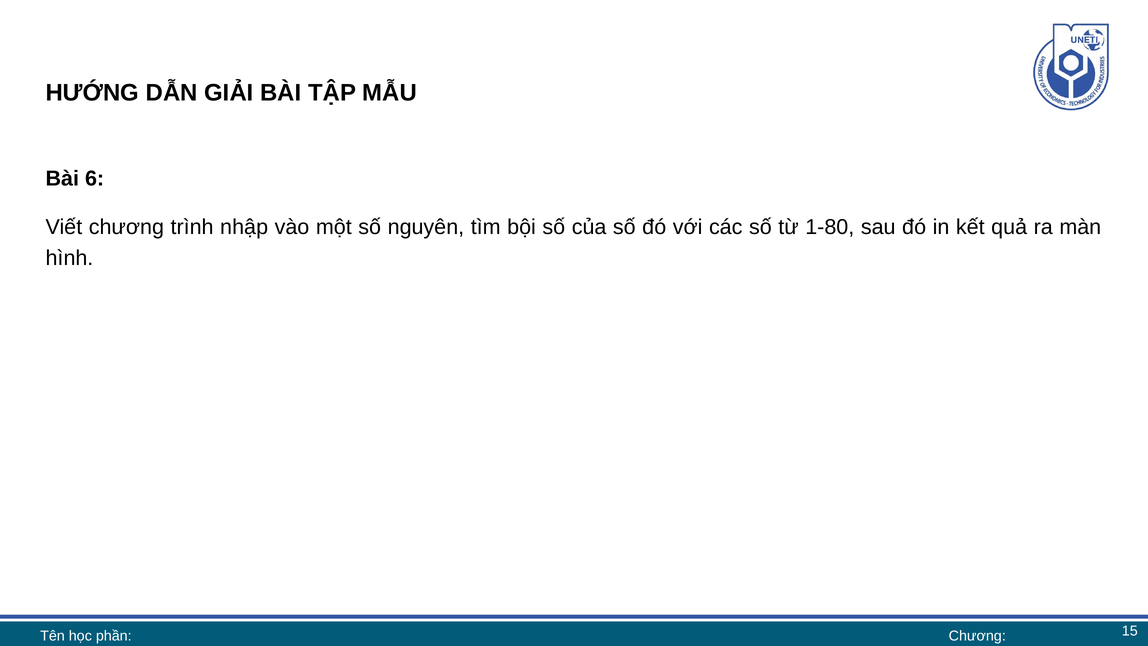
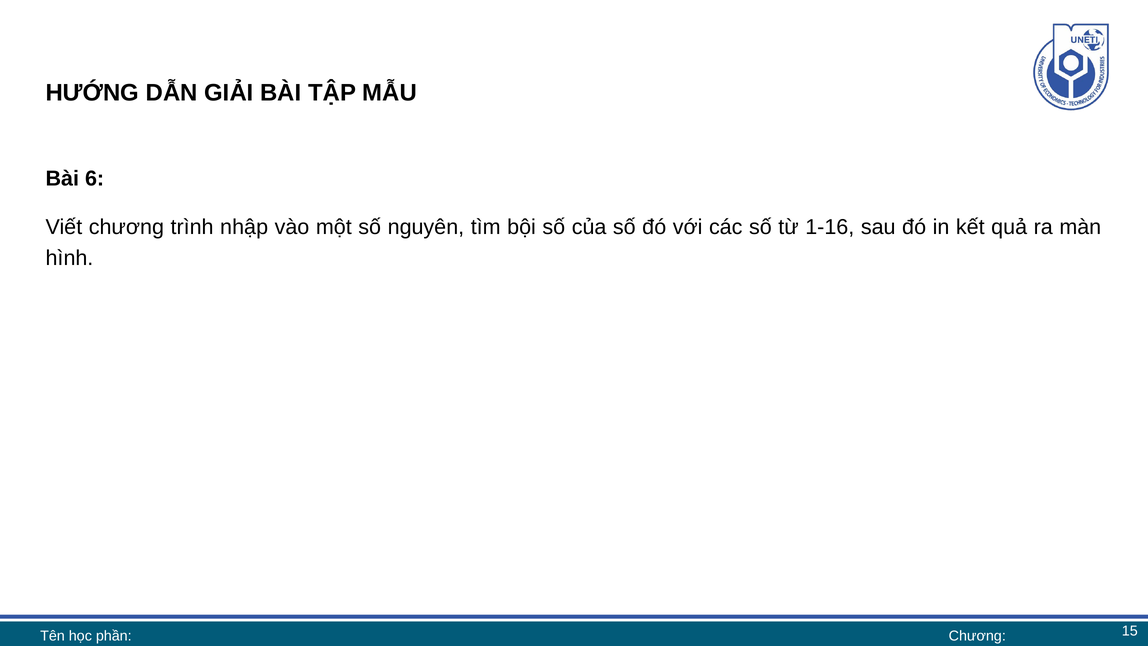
1-80: 1-80 -> 1-16 (830, 227)
